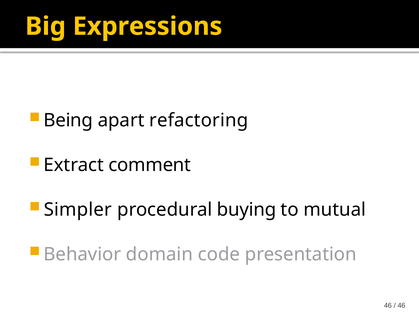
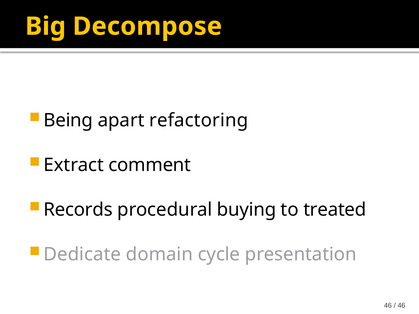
Expressions: Expressions -> Decompose (147, 26)
Simpler: Simpler -> Records (78, 210)
mutual: mutual -> treated (335, 210)
Behavior: Behavior -> Dedicate (82, 254)
code: code -> cycle (219, 254)
